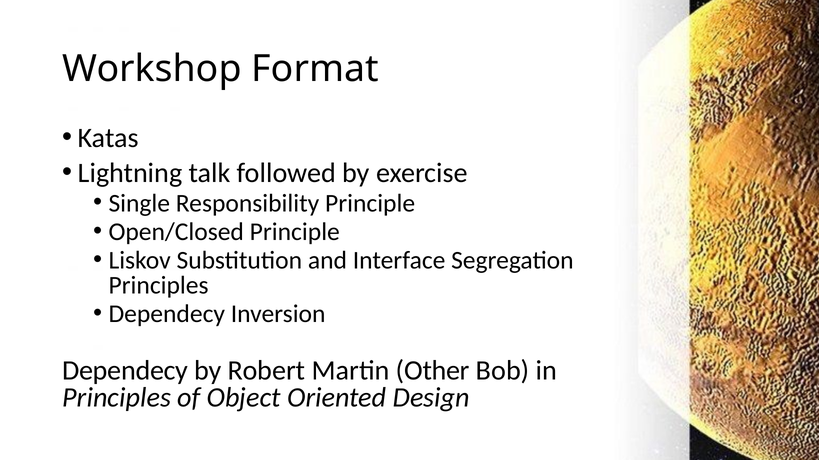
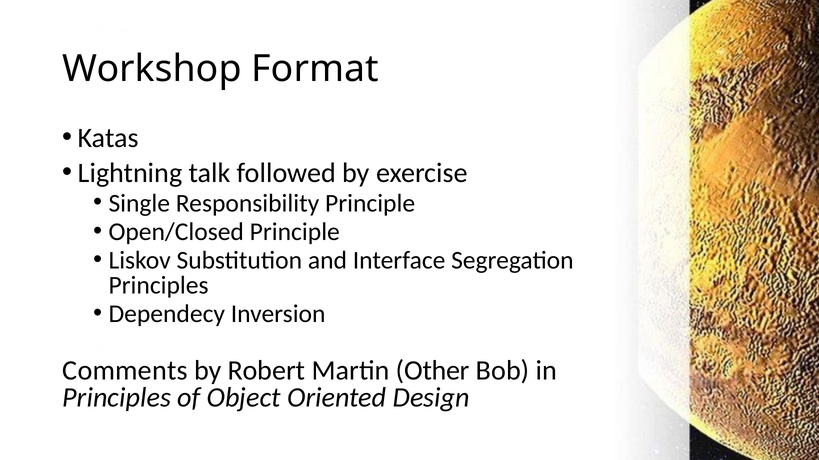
Dependecy: Dependecy -> Comments (125, 371)
